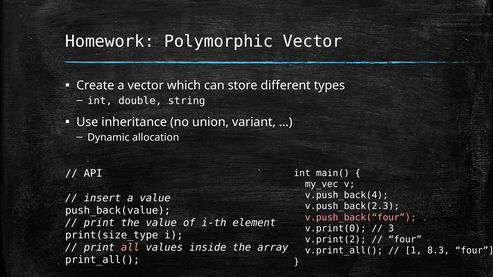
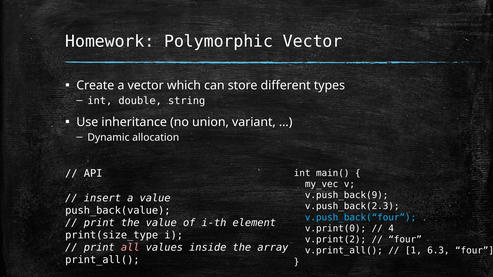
v.push_back(4: v.push_back(4 -> v.push_back(9 (347, 195)
v.push_back(“four colour: pink -> light blue (361, 218)
3: 3 -> 4 (391, 229)
8.3: 8.3 -> 6.3 (438, 251)
